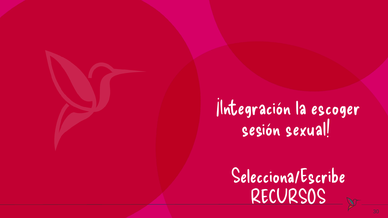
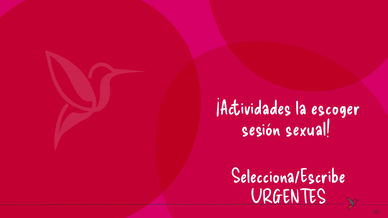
¡Integración: ¡Integración -> ¡Actividades (254, 108)
RECURSOS: RECURSOS -> URGENTES (288, 198)
